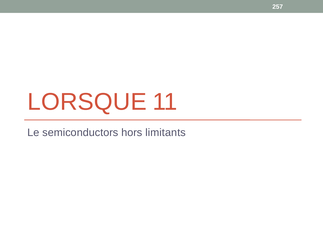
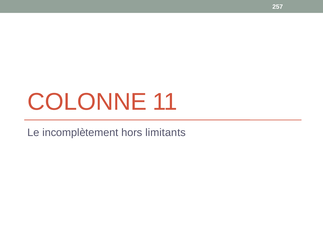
LORSQUE: LORSQUE -> COLONNE (87, 102)
semiconductors: semiconductors -> incomplètement (80, 133)
